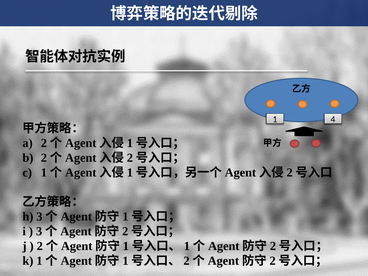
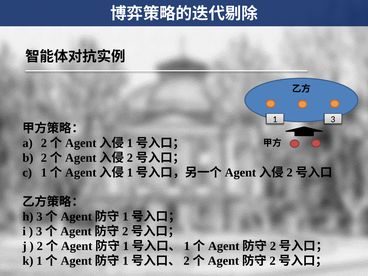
4: 4 -> 3 (333, 119)
